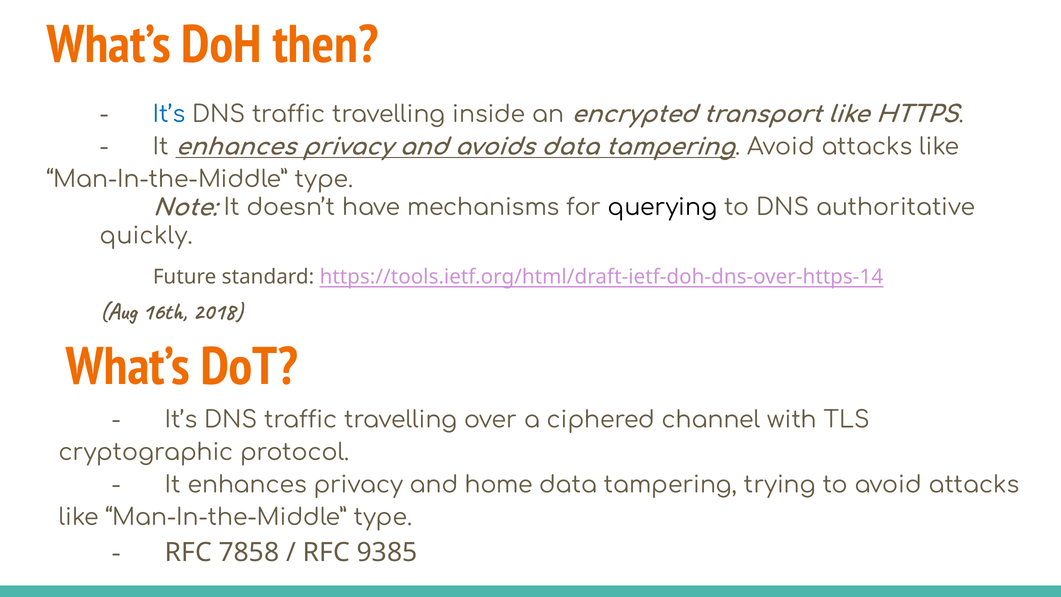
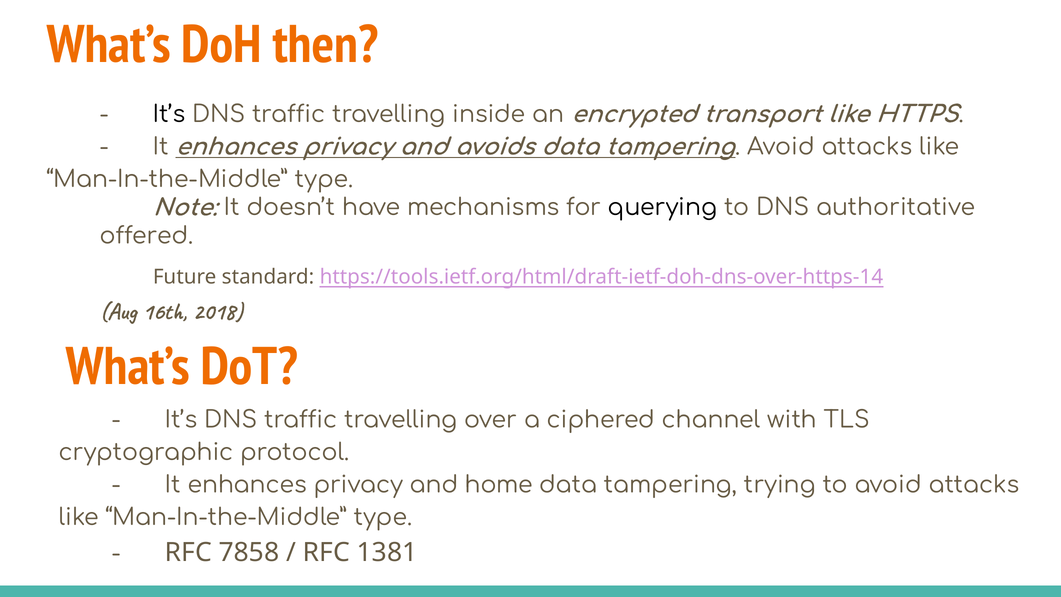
It’s colour: blue -> black (169, 114)
quickly: quickly -> offered (147, 236)
9385: 9385 -> 1381 (387, 552)
